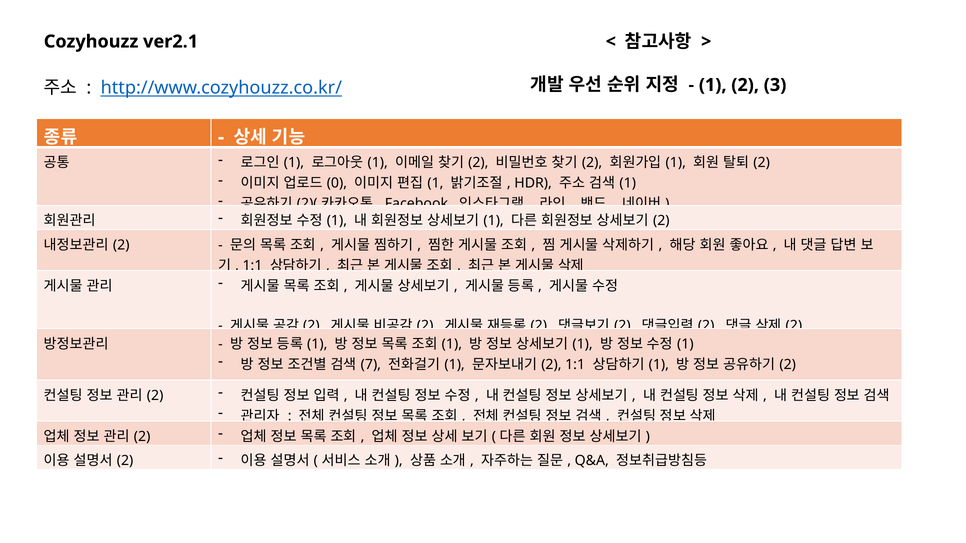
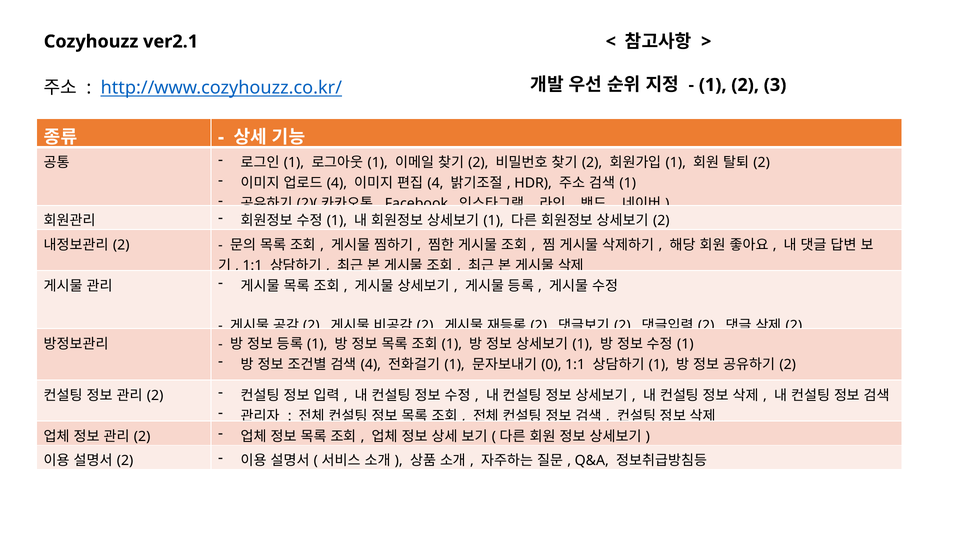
0: 0 -> 4 (337, 183)
1: 1 -> 4 (435, 183)
7: 7 -> 4 (371, 365)
2: 2 -> 0 (551, 365)
